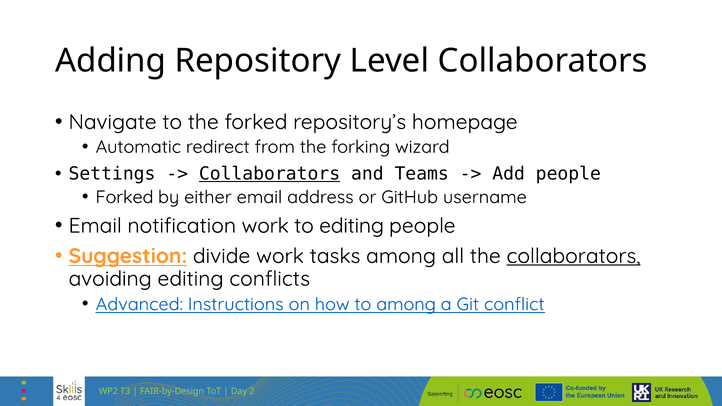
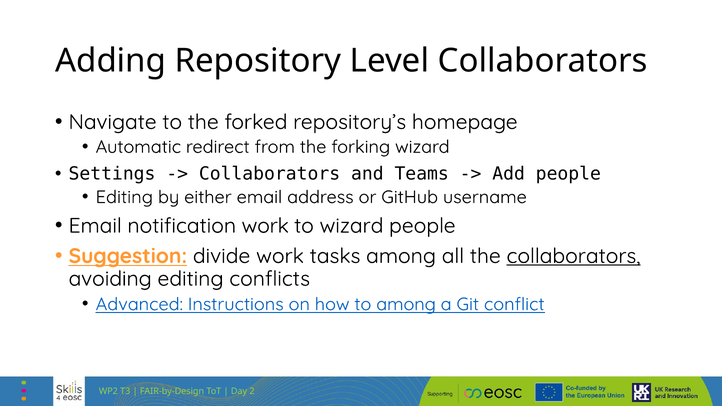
Collaborators underline: present -> none (270, 174)
Forked: Forked -> Editing (124, 197)
to editing: editing -> wizard (351, 226)
